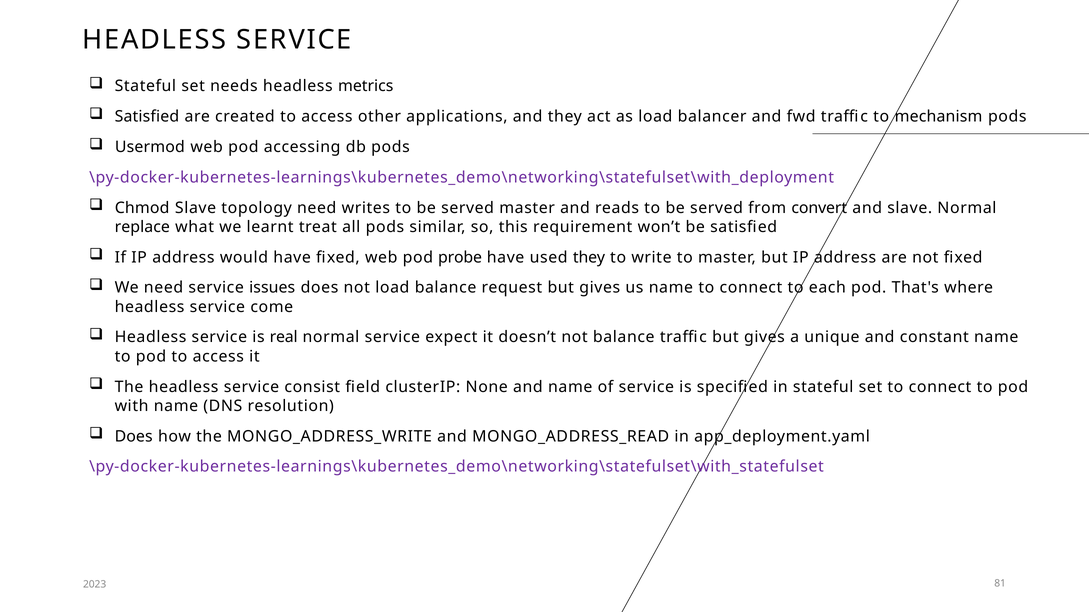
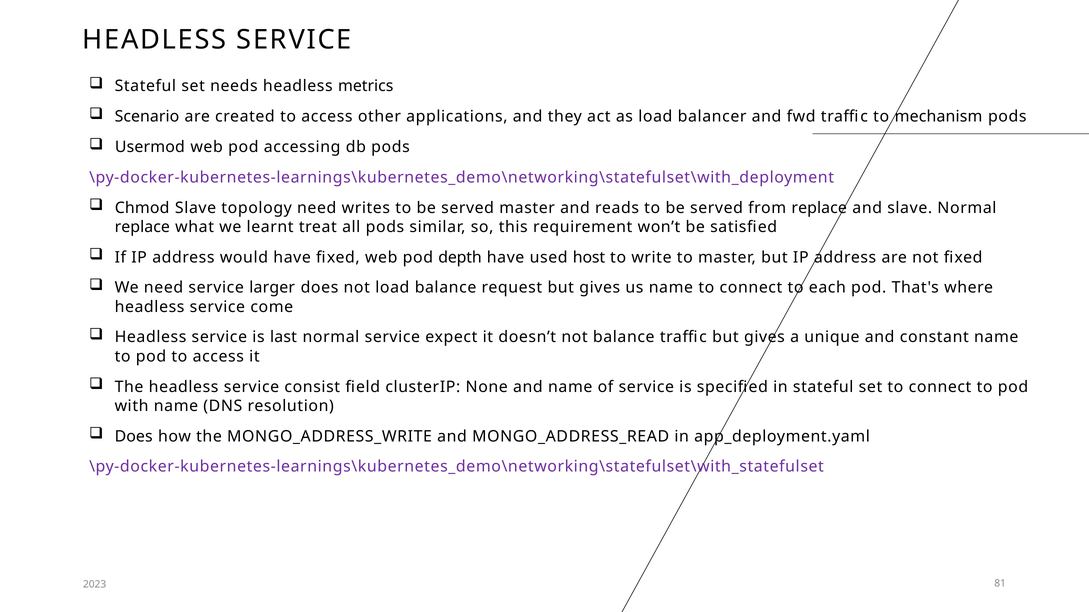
Satisfied: Satisfied -> Scenario (147, 117)
from convert: convert -> replace (819, 208)
probe: probe -> depth (460, 258)
used they: they -> host (589, 258)
issues: issues -> larger (272, 288)
real: real -> last (284, 338)
